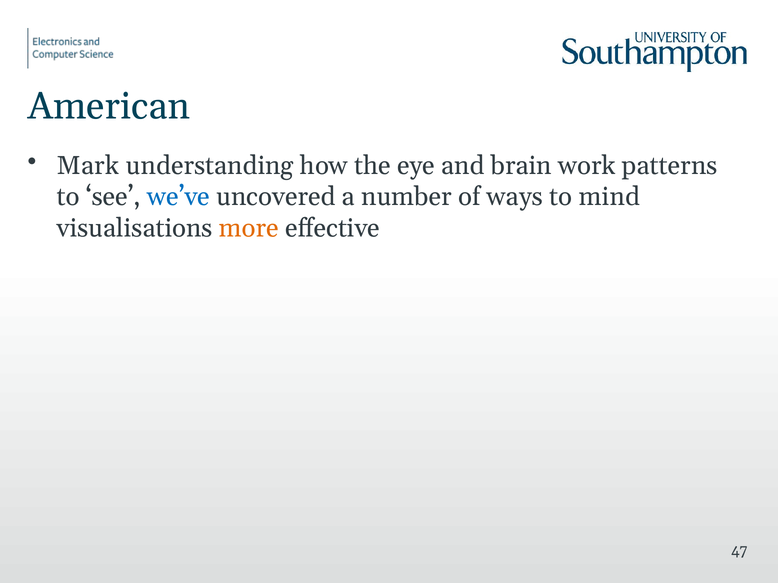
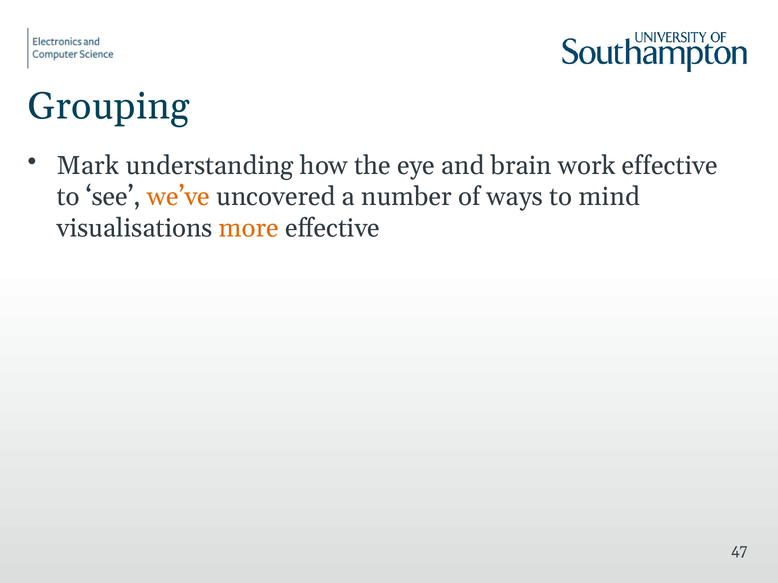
American: American -> Grouping (109, 106)
work patterns: patterns -> effective (670, 166)
we’ve colour: blue -> orange (179, 197)
